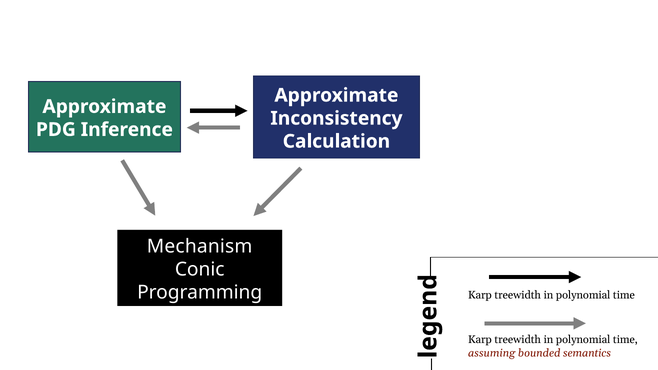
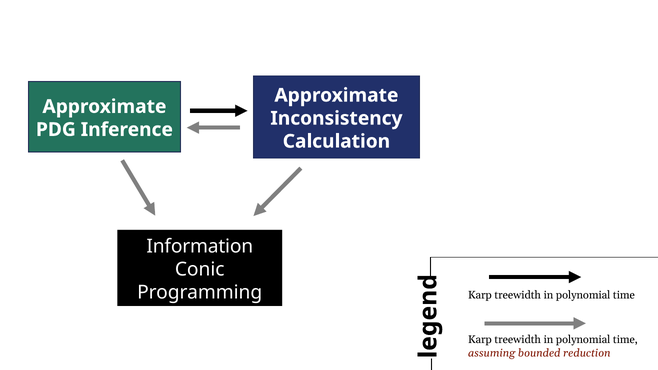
Mechanism: Mechanism -> Information (200, 246)
semantics: semantics -> reduction (587, 353)
